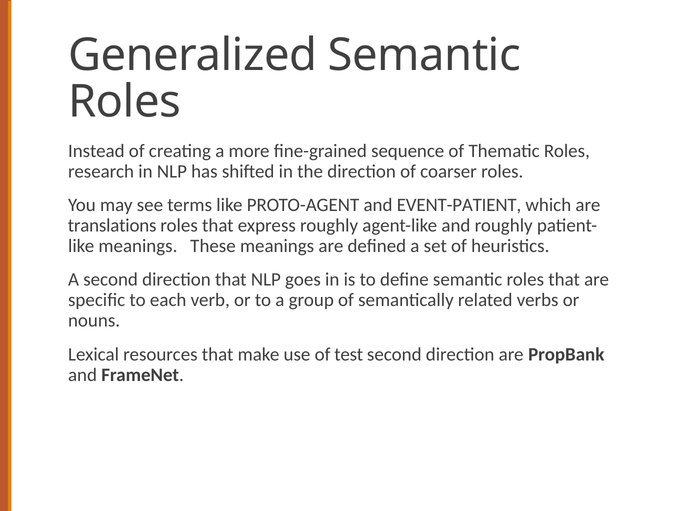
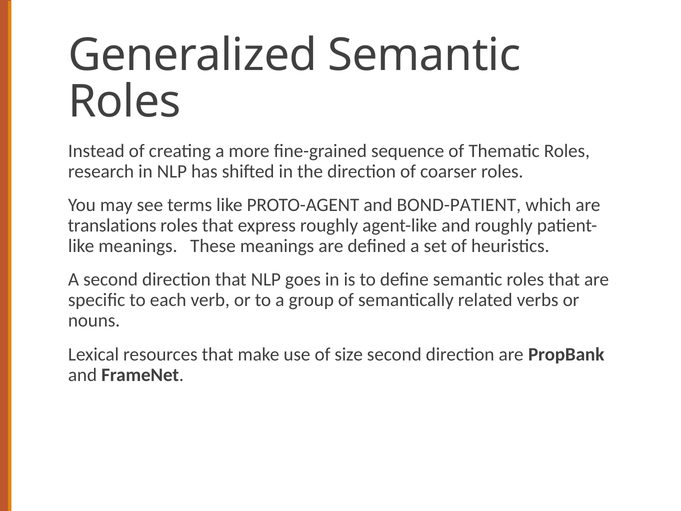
EVENT-PATIENT: EVENT-PATIENT -> BOND-PATIENT (459, 205)
test: test -> size (349, 354)
